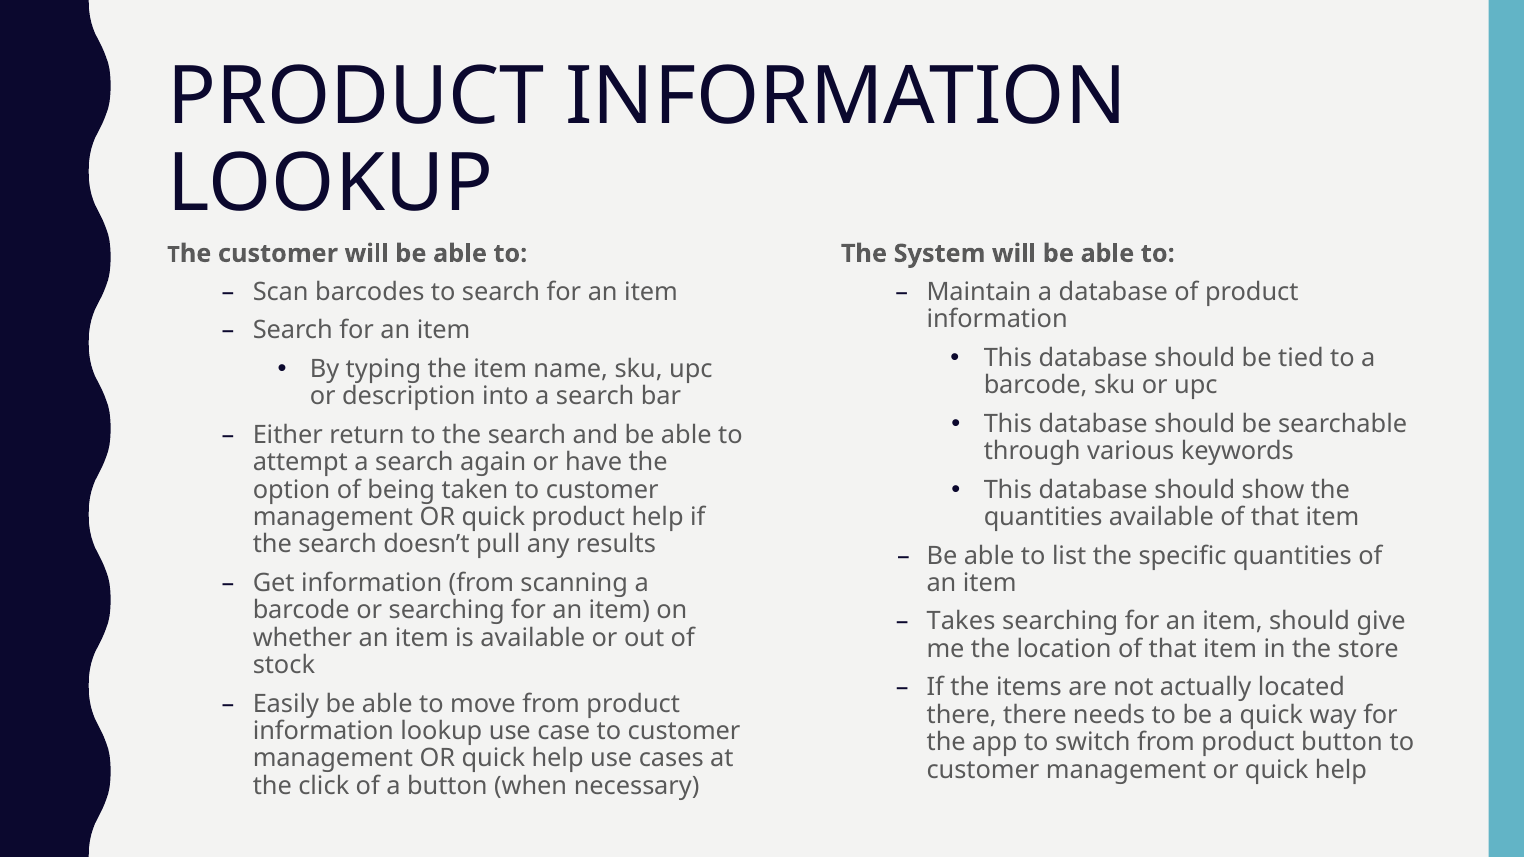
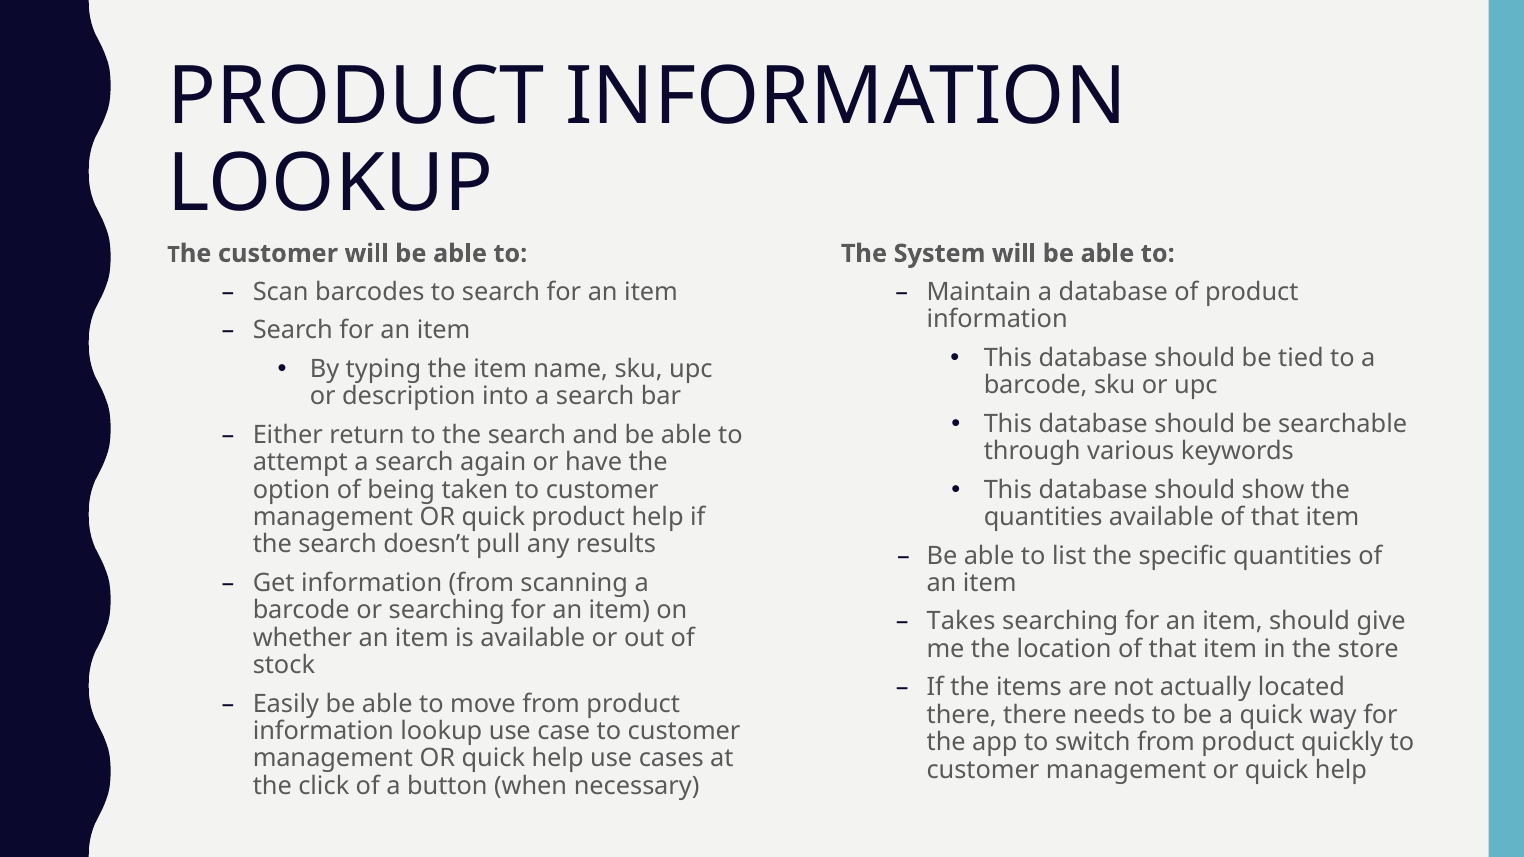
product button: button -> quickly (1342, 742)
